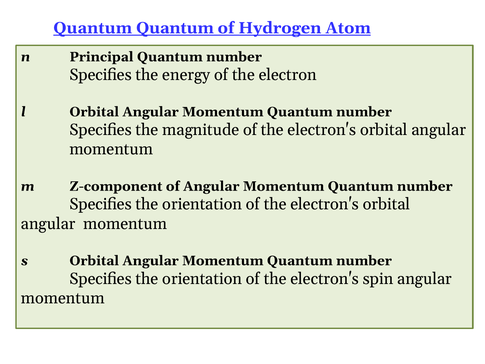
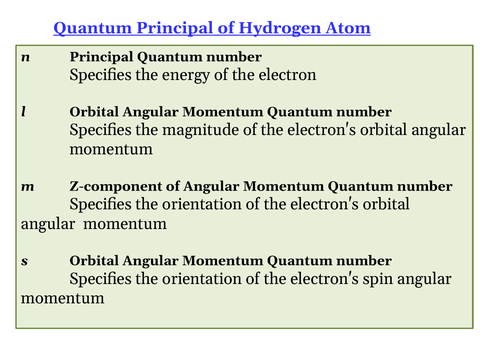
Quantum Quantum: Quantum -> Principal (175, 28)
